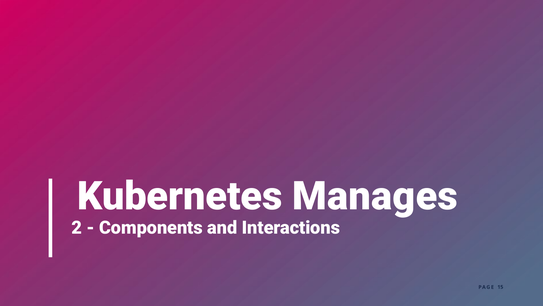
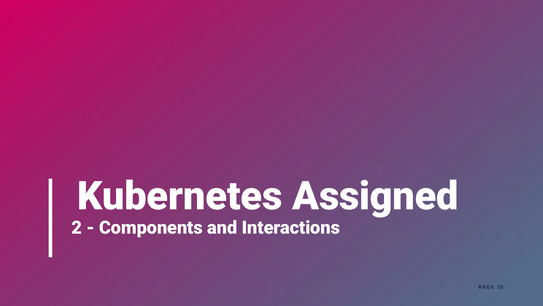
Manages: Manages -> Assigned (375, 196)
